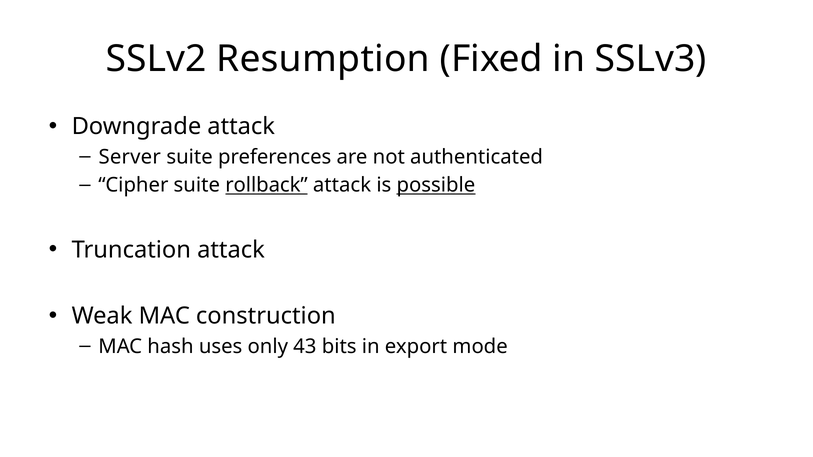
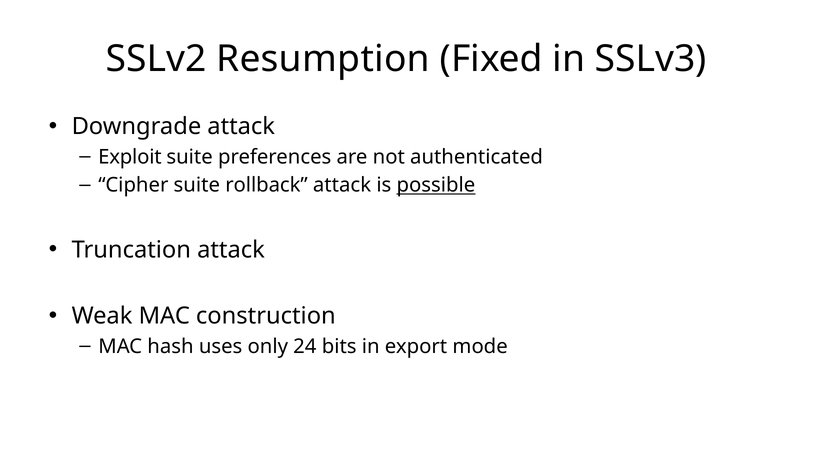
Server: Server -> Exploit (130, 157)
rollback underline: present -> none (267, 185)
43: 43 -> 24 (305, 347)
